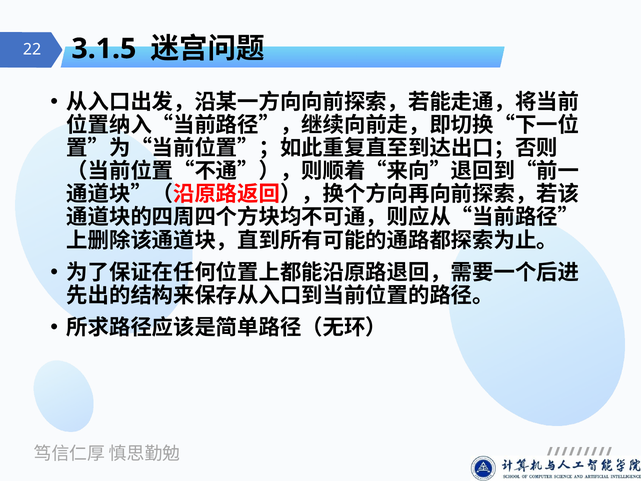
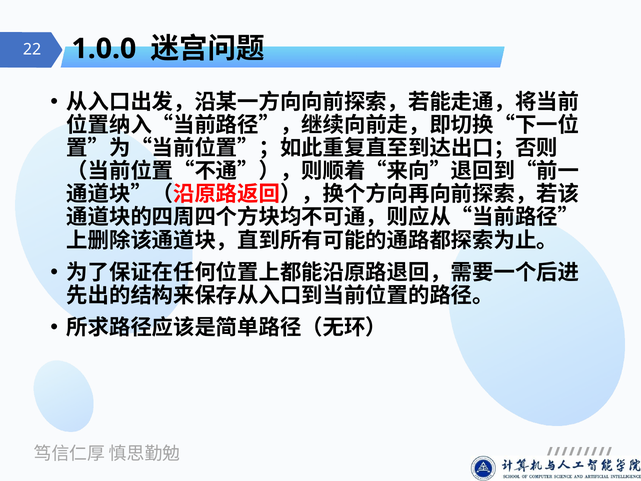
3.1.5: 3.1.5 -> 1.0.0 (104, 49)
